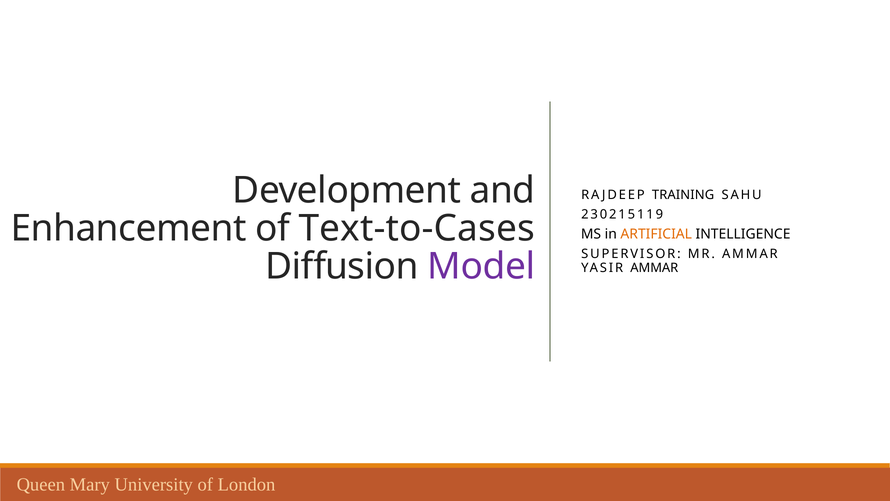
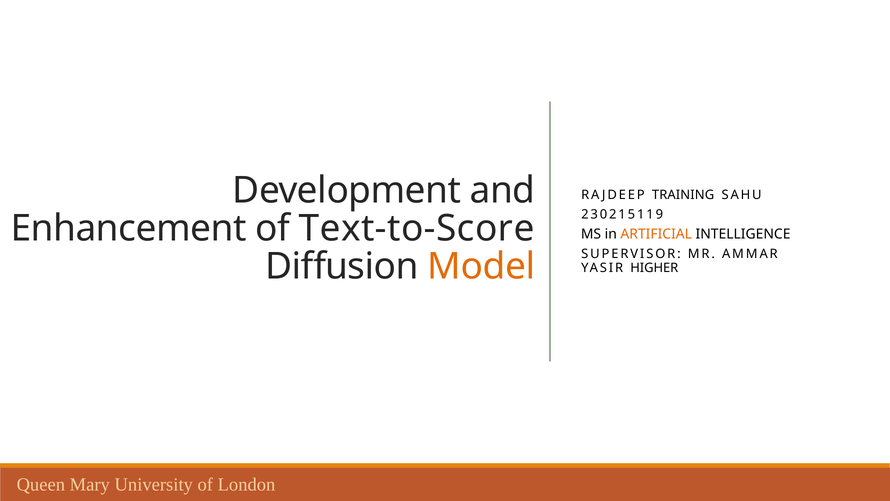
Text-to-Cases: Text-to-Cases -> Text-to-Score (417, 228)
Model colour: purple -> orange (481, 266)
YASIR AMMAR: AMMAR -> HIGHER (654, 268)
